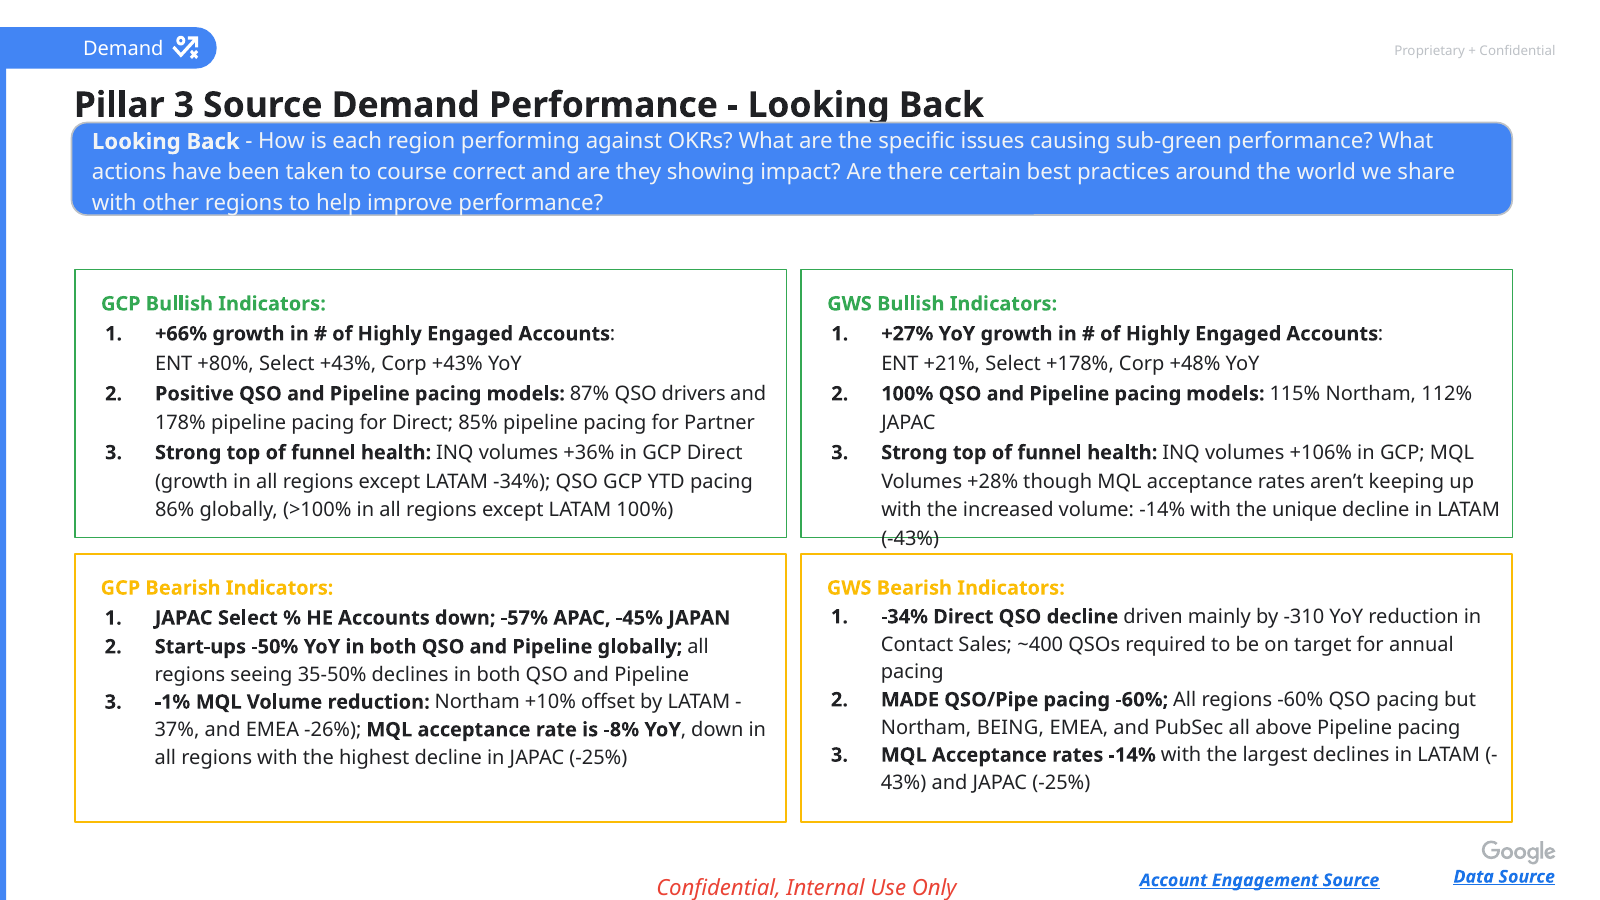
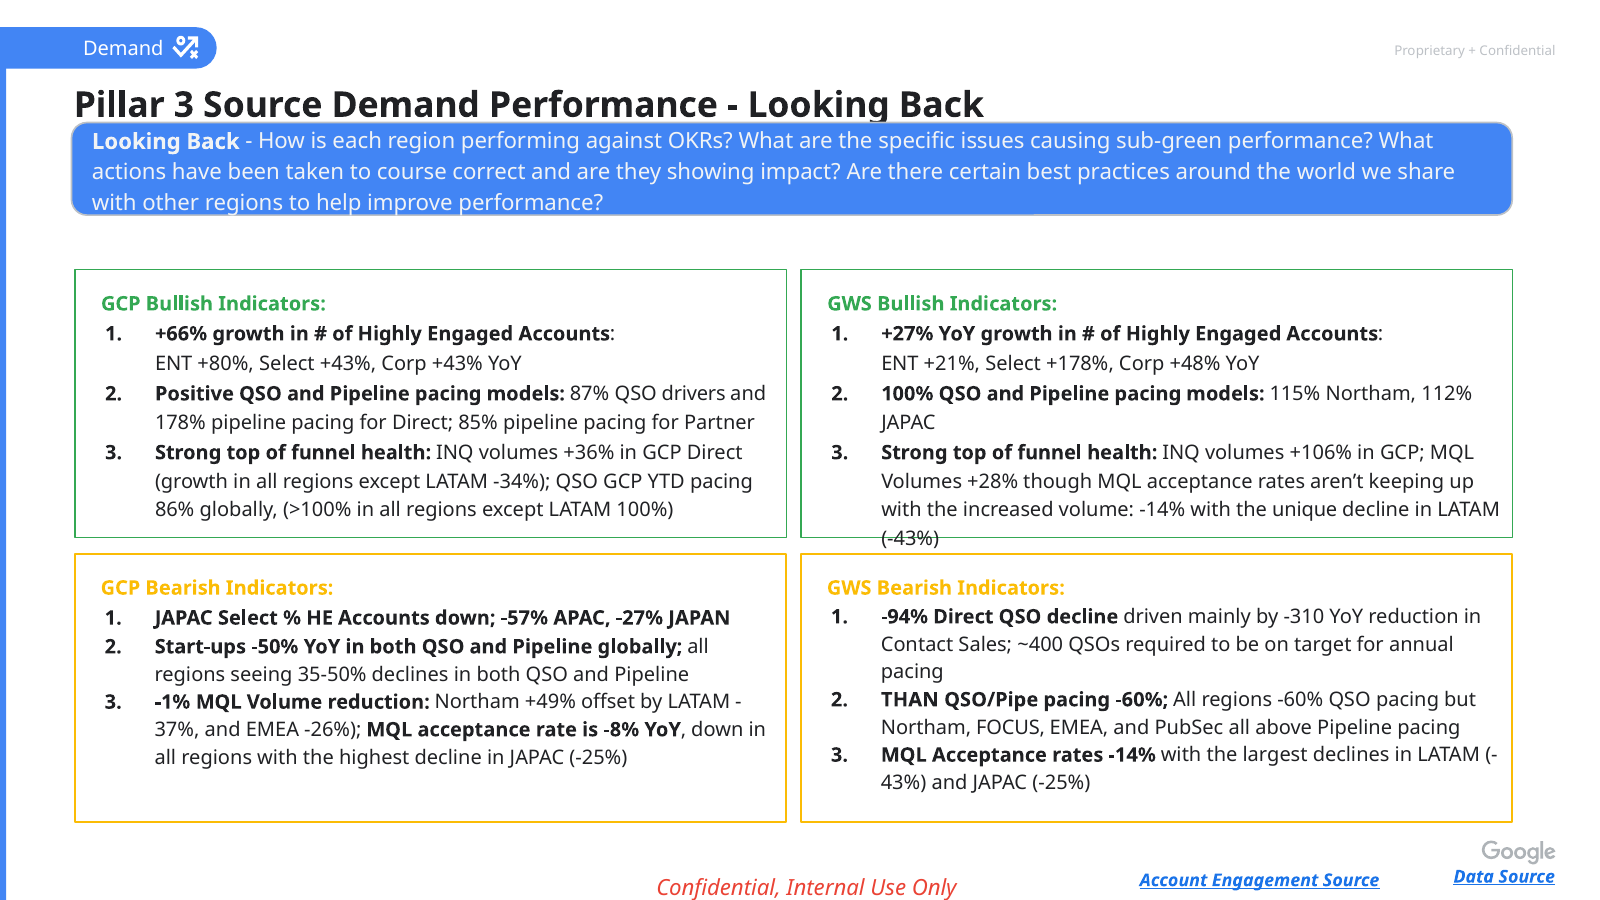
-34%: -34% -> -94% (905, 617)
-45%: -45% -> -27% (639, 618)
MADE: MADE -> THAN (910, 700)
+10%: +10% -> +49% (550, 702)
BEING: BEING -> FOCUS (1011, 727)
